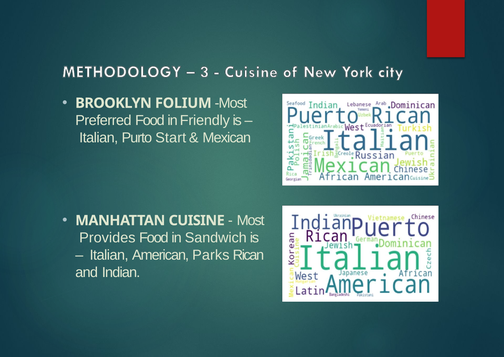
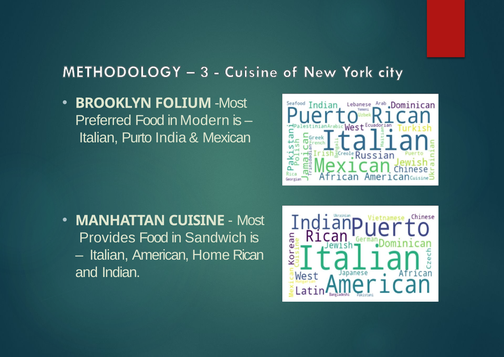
Friendly: Friendly -> Modern (205, 120)
Start: Start -> India (171, 137)
Parks: Parks -> Home (211, 255)
